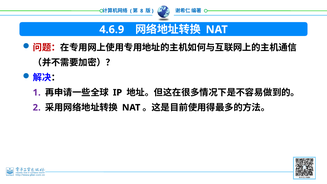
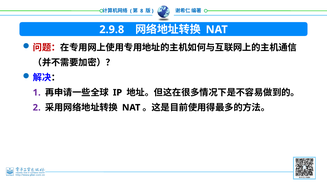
4.6.9: 4.6.9 -> 2.9.8 (112, 30)
